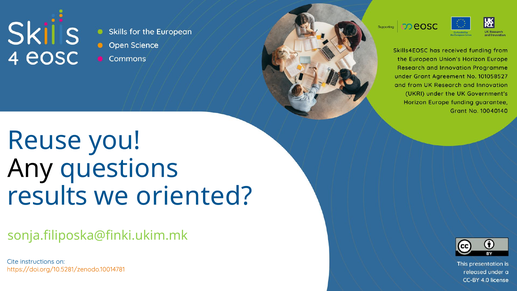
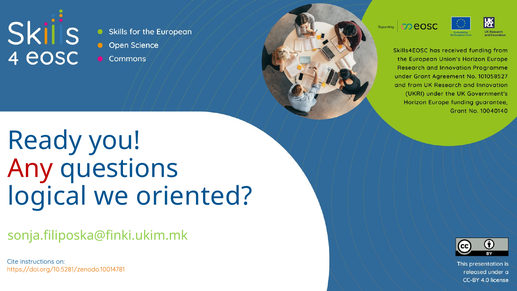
Reuse: Reuse -> Ready (45, 140)
Any colour: black -> red (30, 168)
results: results -> logical (47, 196)
